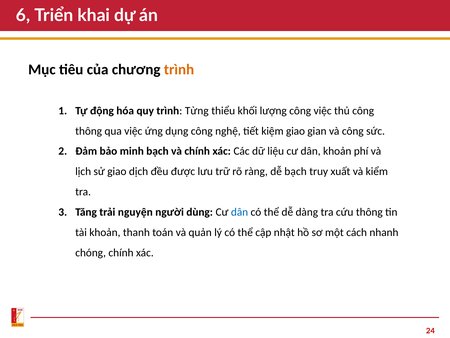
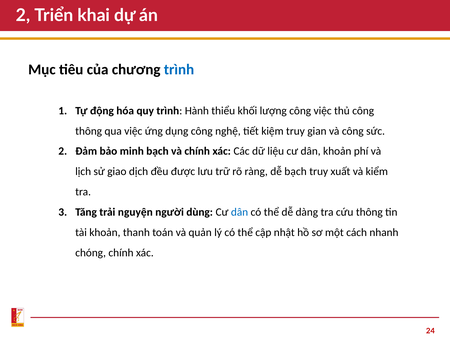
6: 6 -> 2 (23, 15)
trình colour: orange -> blue (179, 69)
Từng: Từng -> Hành (197, 111)
kiệm giao: giao -> truy (295, 131)
